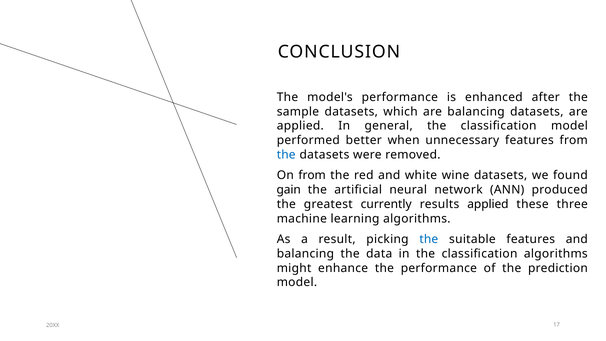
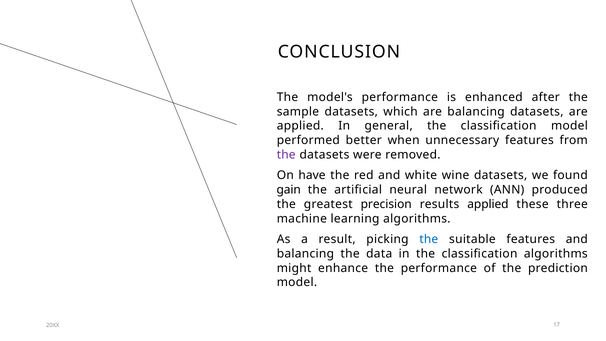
the colour: blue -> purple (286, 155)
On from: from -> have (312, 175)
currently: currently -> precision (386, 204)
